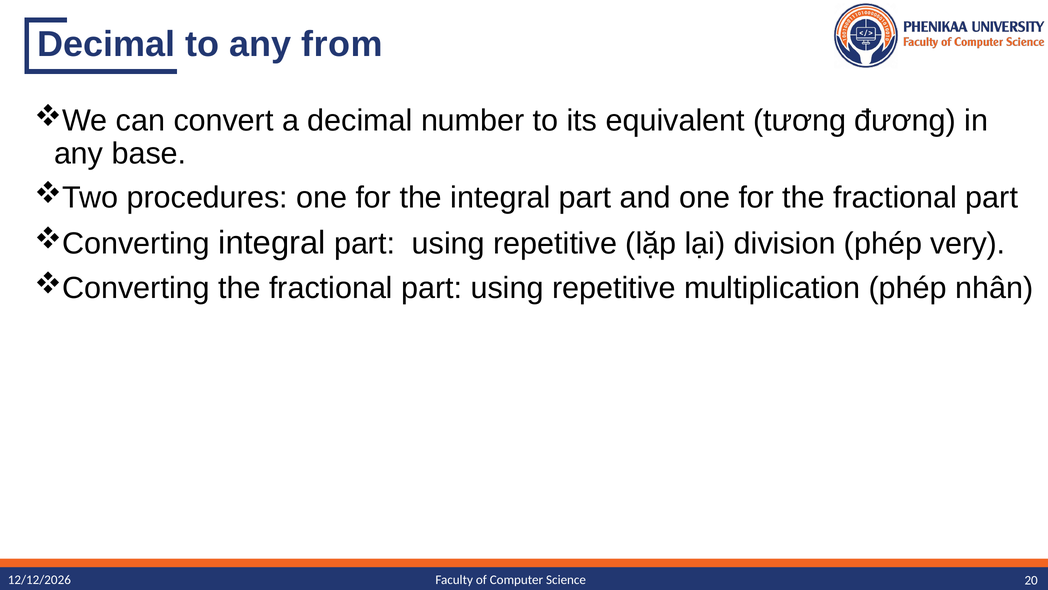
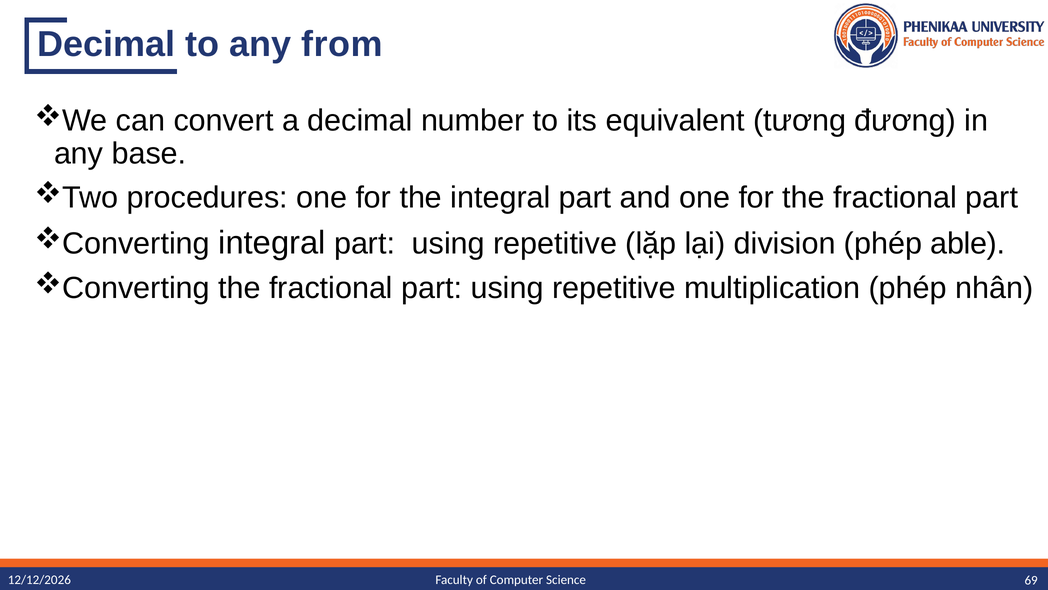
very: very -> able (968, 244)
20: 20 -> 69 (1031, 580)
